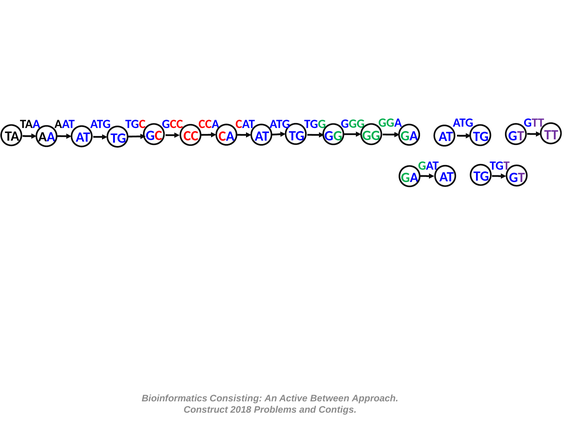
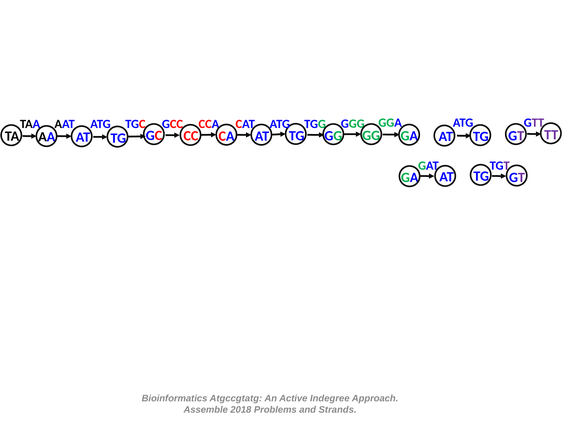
Consisting: Consisting -> Atgccgtatg (236, 398)
Between: Between -> Indegree (330, 398)
Construct: Construct -> Assemble (206, 410)
Contigs: Contigs -> Strands (338, 410)
